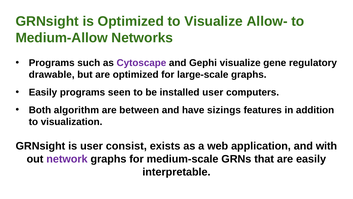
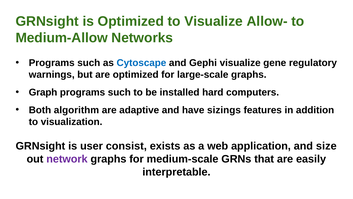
Cytoscape colour: purple -> blue (141, 63)
drawable: drawable -> warnings (52, 74)
Easily: Easily -> Graph (43, 92)
seen: seen -> such (119, 92)
installed user: user -> hard (213, 92)
between: between -> adaptive (139, 110)
with: with -> size (326, 146)
